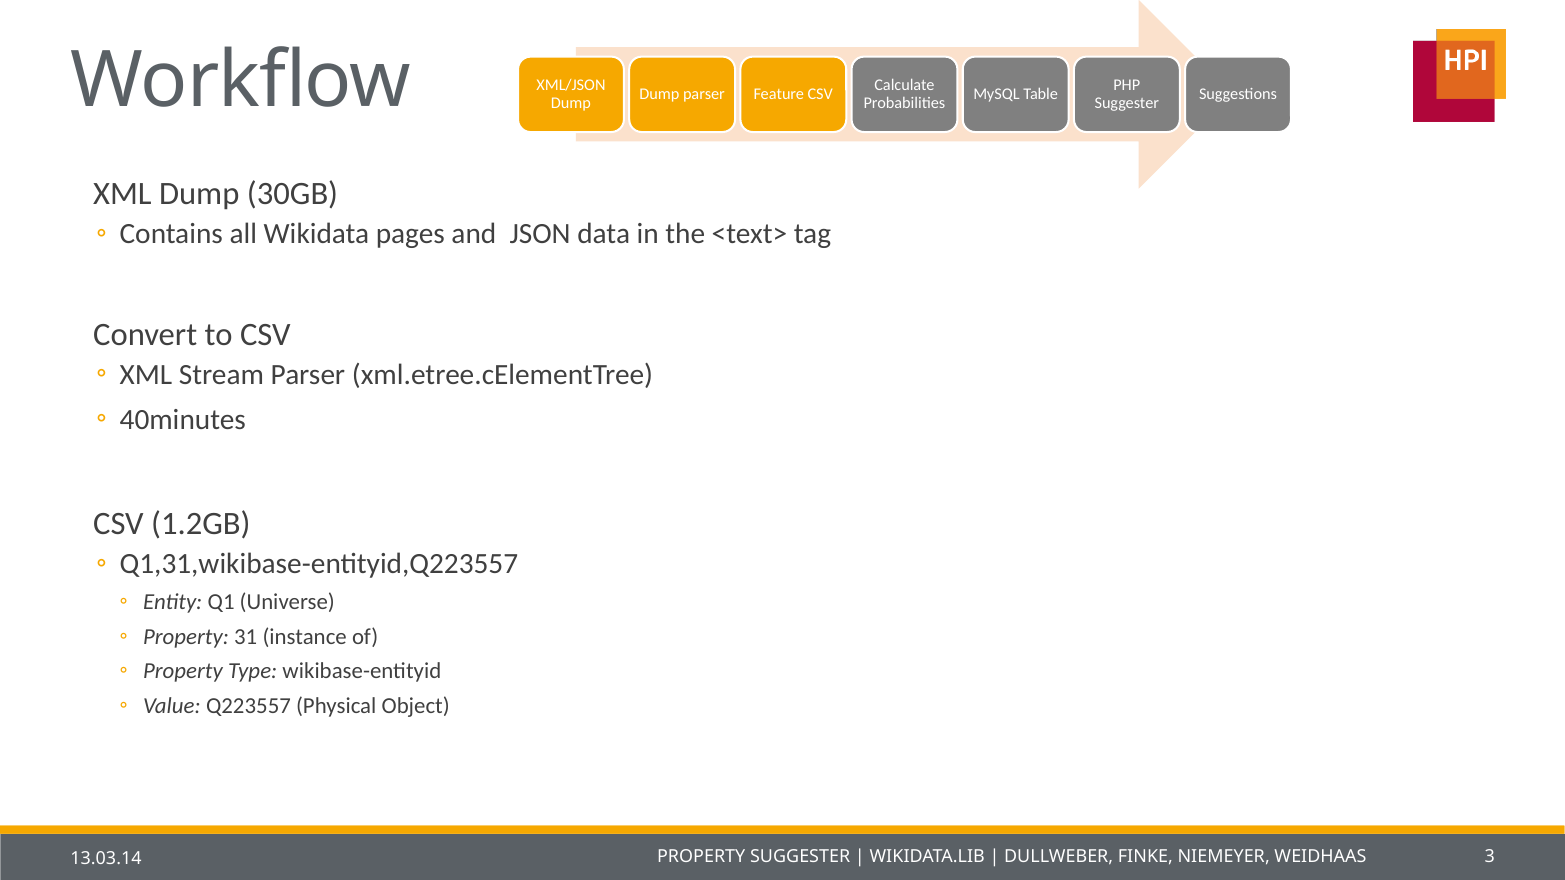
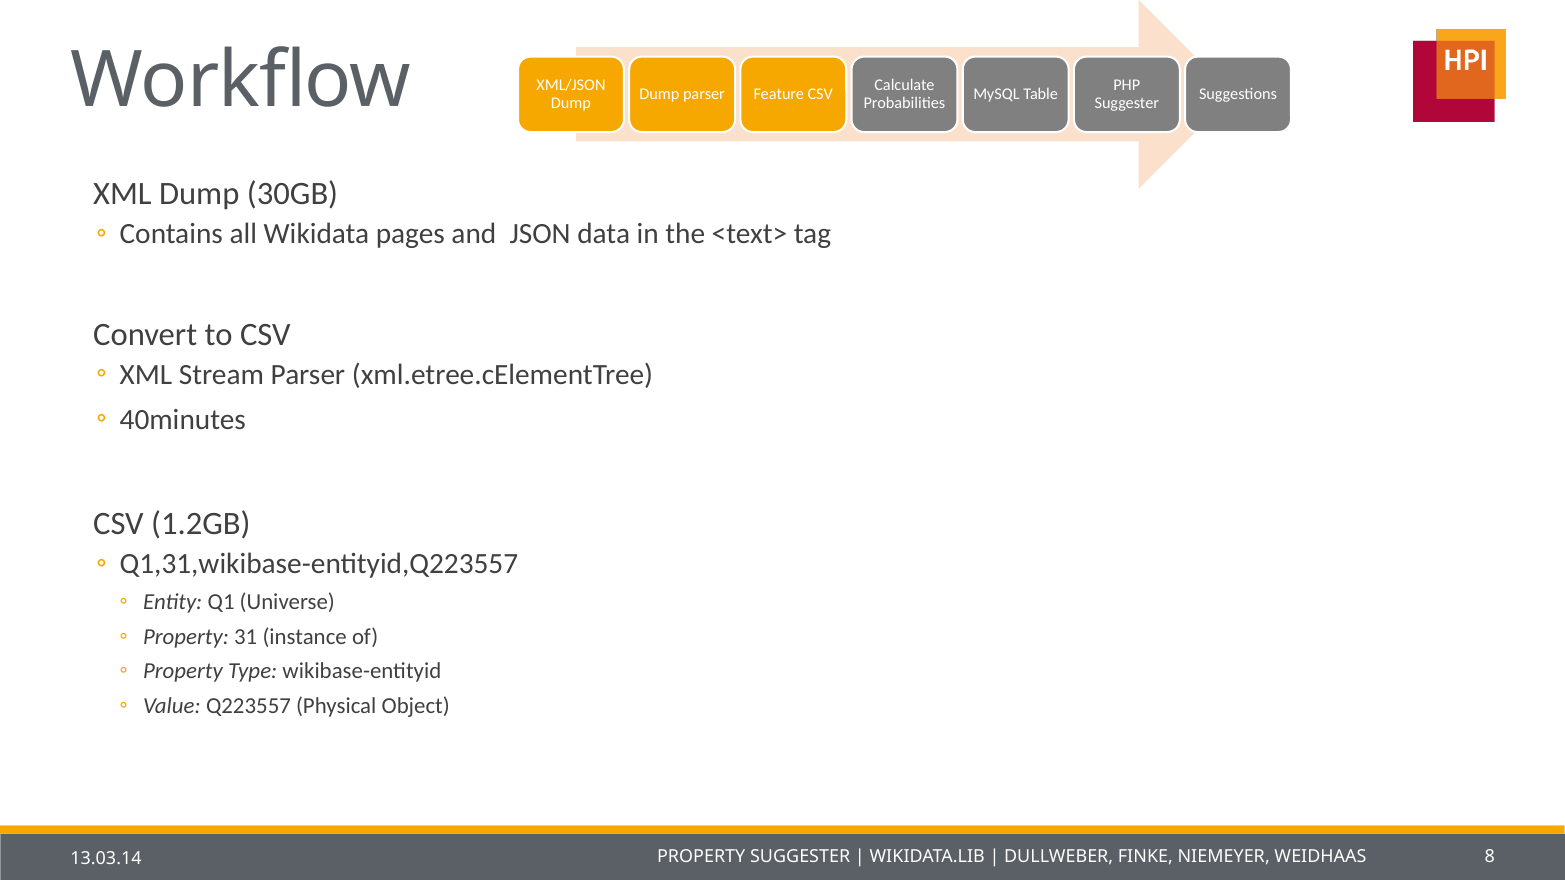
3: 3 -> 8 (1490, 857)
